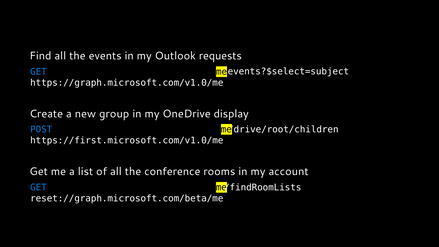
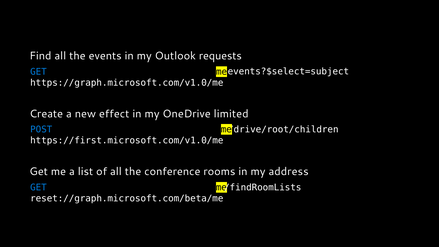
group: group -> effect (114, 114)
display: display -> limited (231, 114)
account: account -> address (289, 172)
